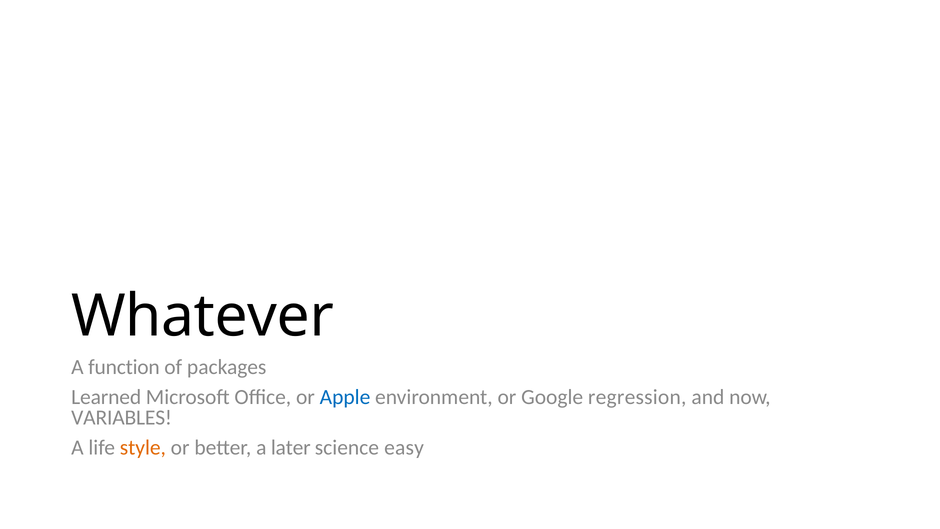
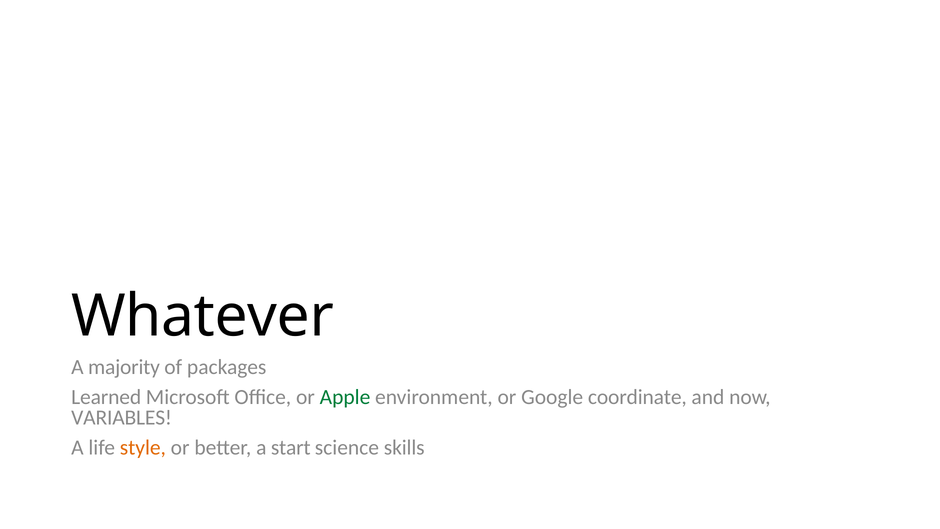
function: function -> majority (124, 367)
Apple colour: blue -> green (345, 397)
regression: regression -> coordinate (637, 397)
later: later -> start (291, 447)
easy: easy -> skills (404, 447)
